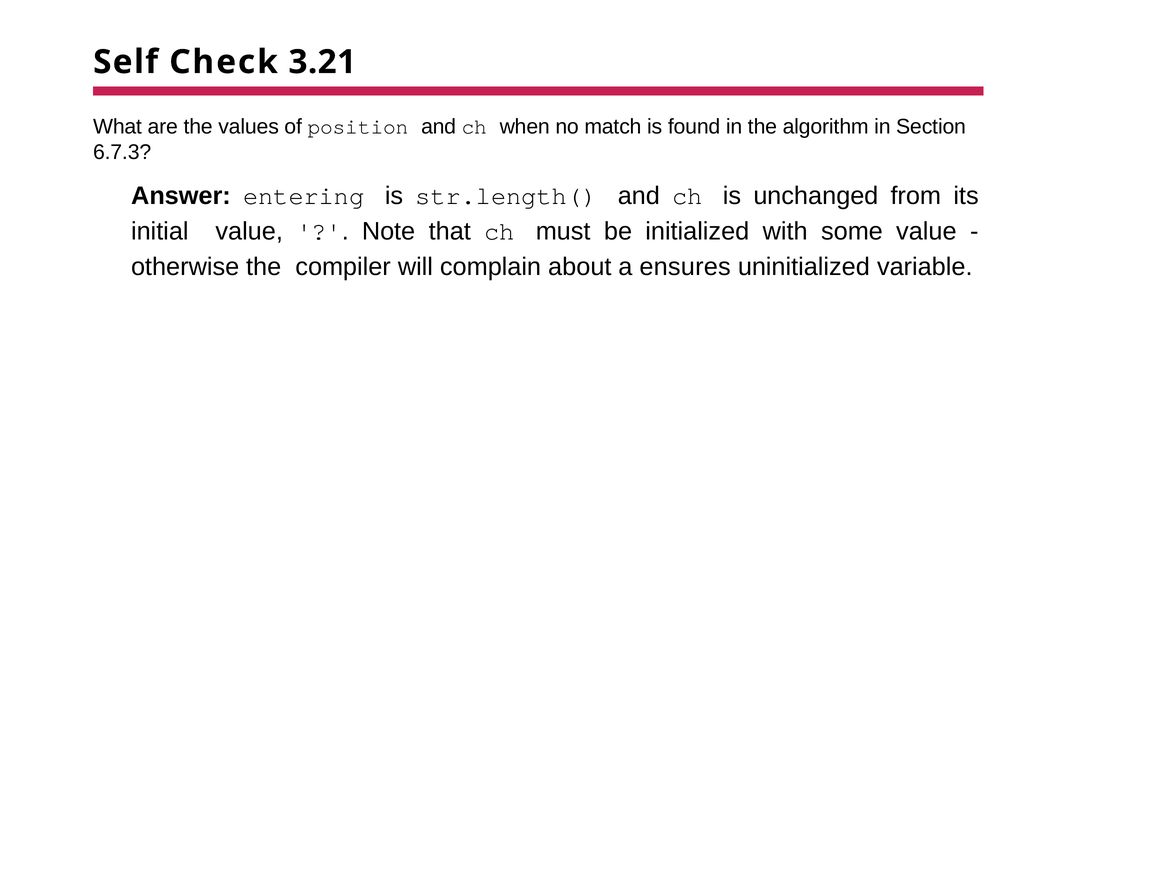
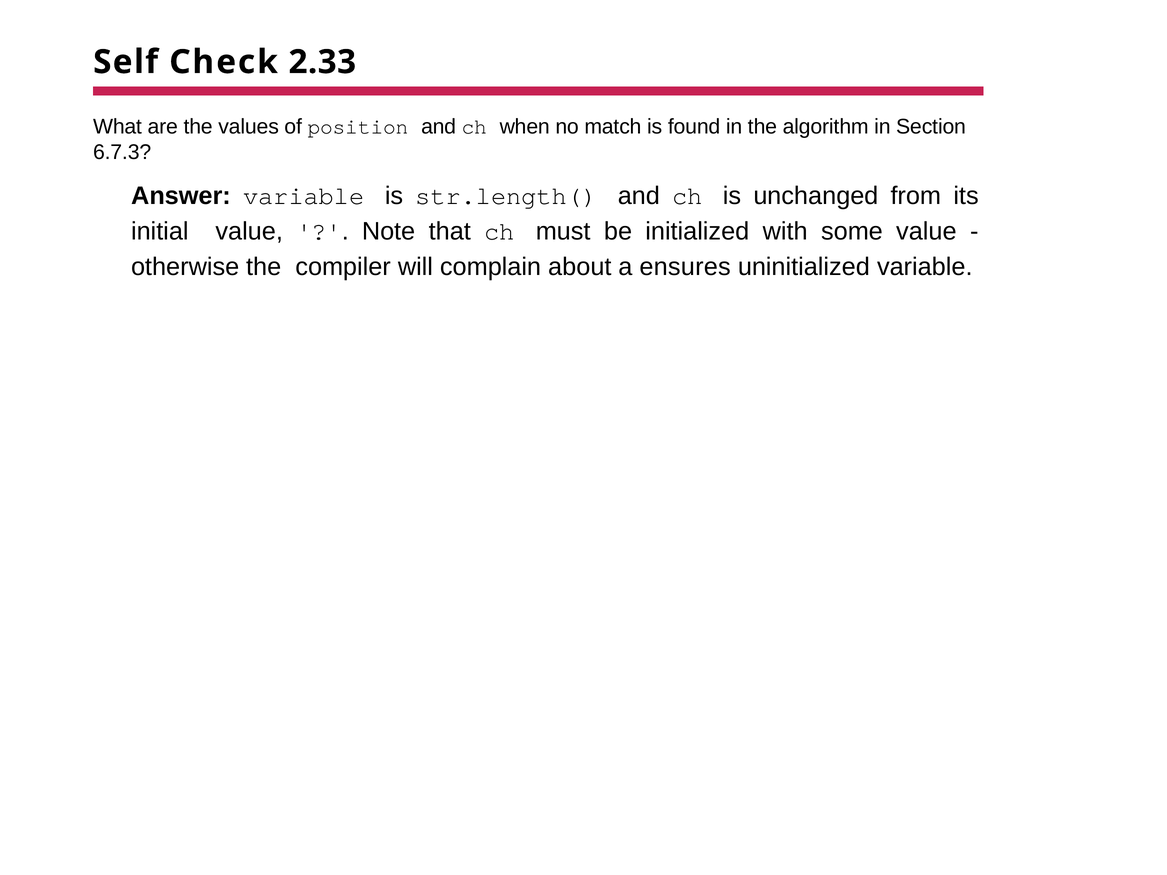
3.21: 3.21 -> 2.33 (322, 62)
Answer entering: entering -> variable (304, 196)
